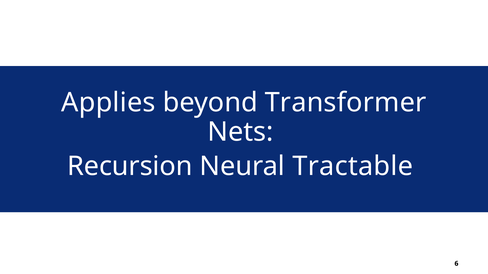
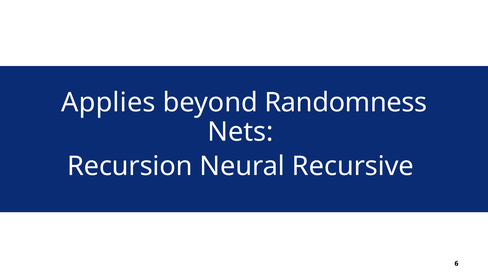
Transformer: Transformer -> Randomness (346, 103)
Tractable: Tractable -> Recursive (353, 167)
